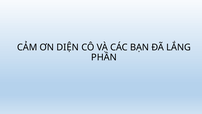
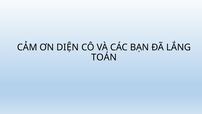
PHẦN: PHẦN -> TOÁN (104, 57)
